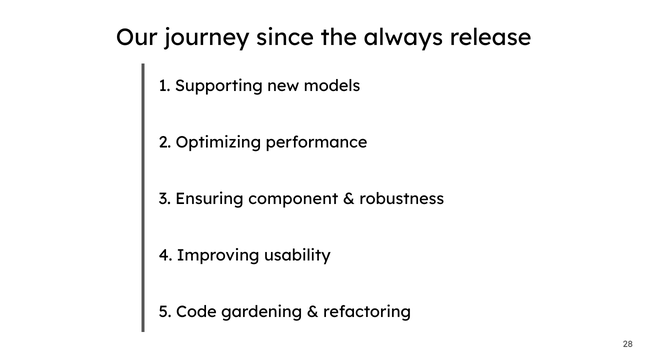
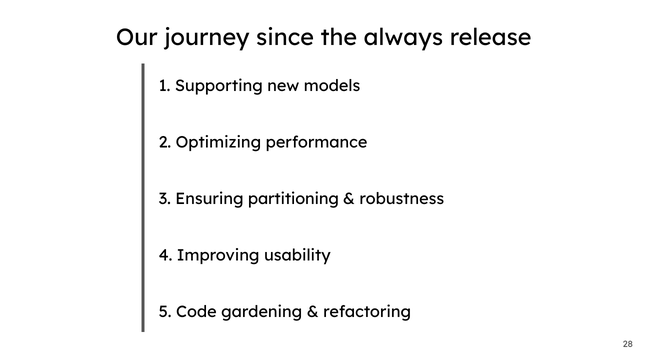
component: component -> partitioning (293, 199)
